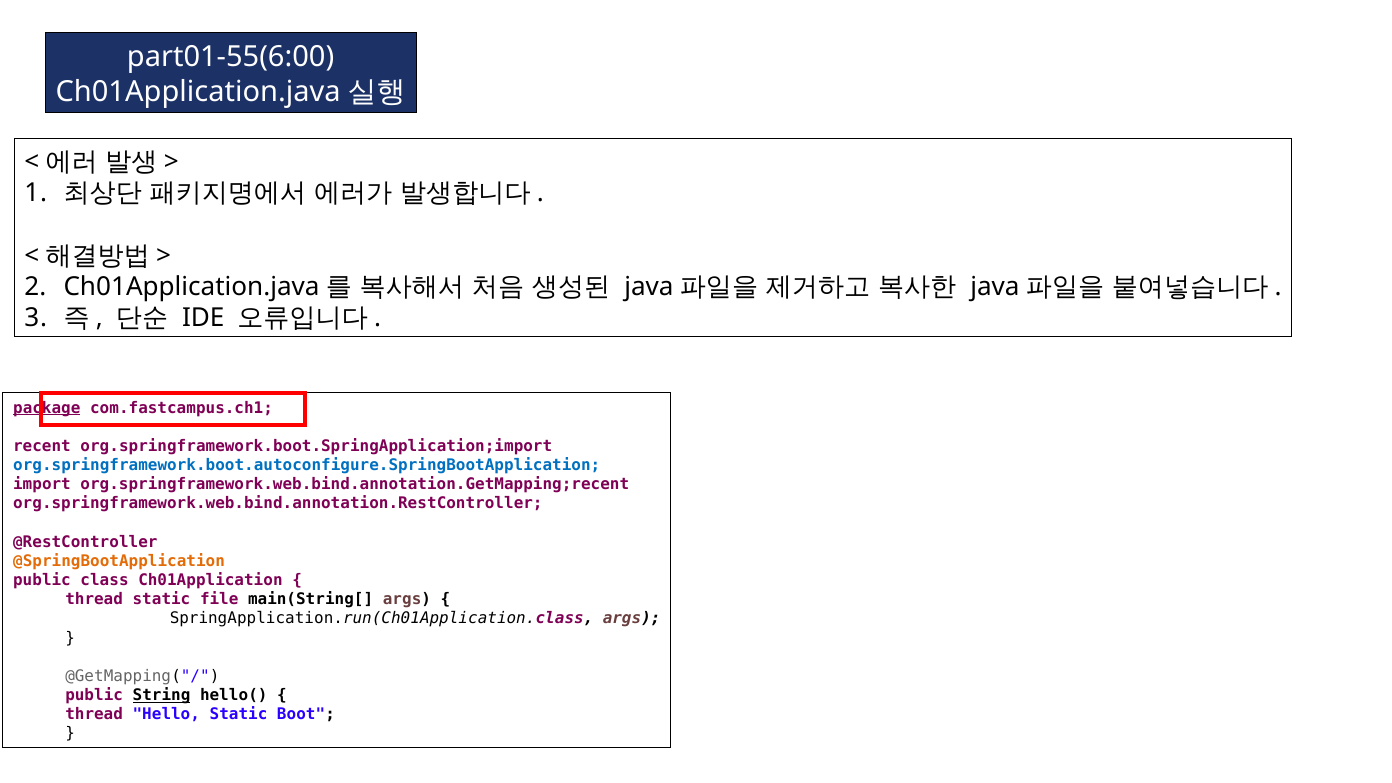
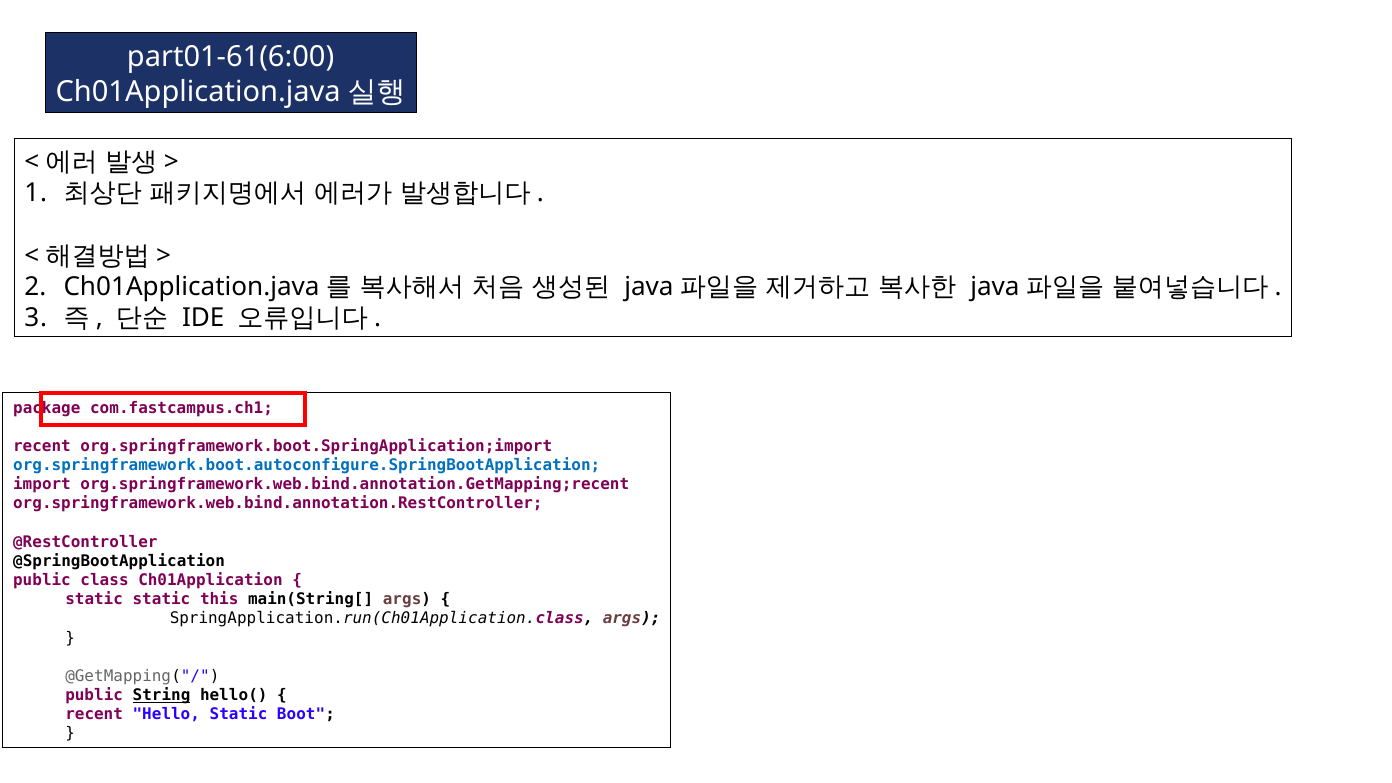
part01-55(6:00: part01-55(6:00 -> part01-61(6:00 (231, 57)
package underline: present -> none (47, 408)
@SpringBootApplication colour: orange -> black (119, 561)
thread: thread -> static (94, 599)
file: file -> this (219, 599)
thread: thread -> recent (94, 714)
